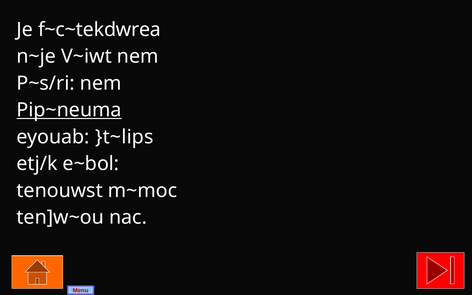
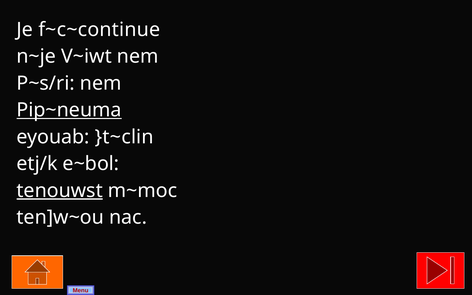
f~c~tekdwrea: f~c~tekdwrea -> f~c~continue (99, 30)
}t~lips: }t~lips -> }t~clin (124, 137)
tenouwst underline: none -> present (60, 191)
